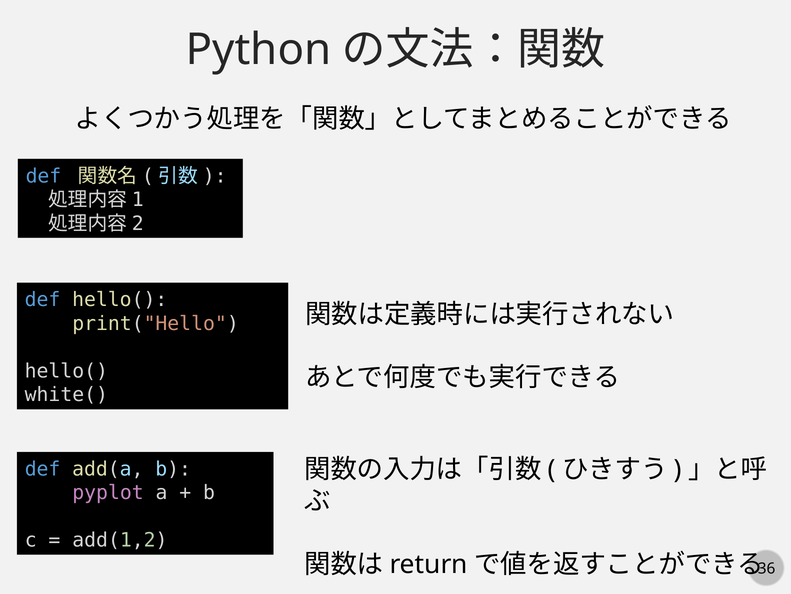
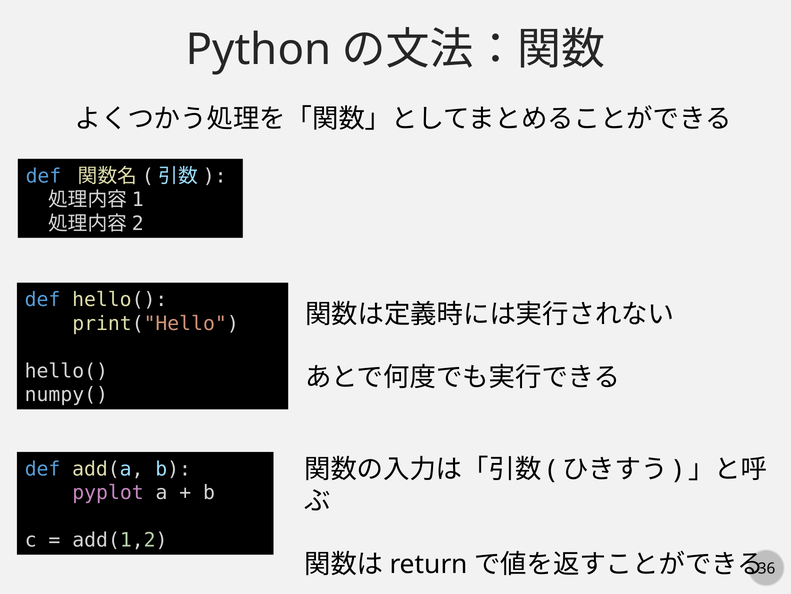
white(: white( -> numpy( (66, 394)
